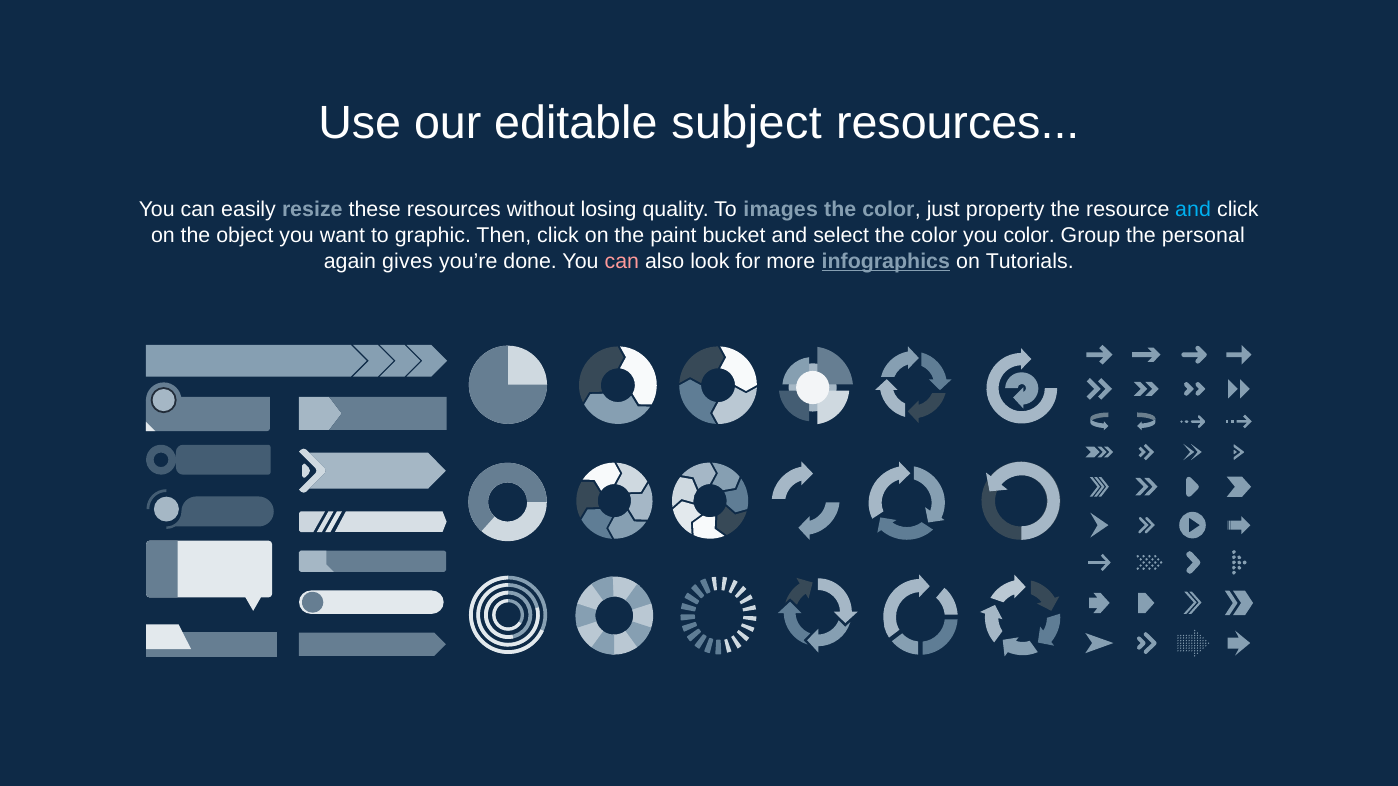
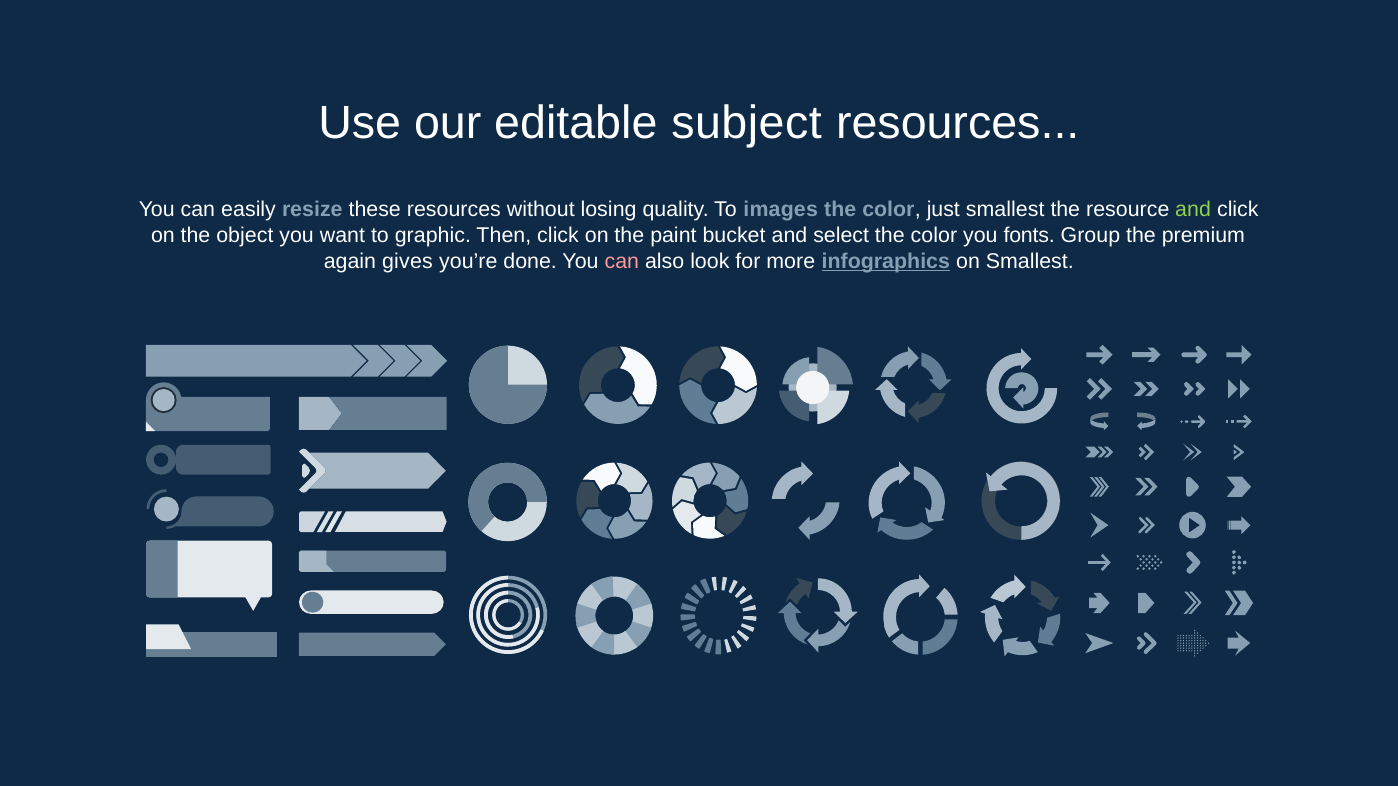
just property: property -> smallest (1005, 210)
and colour: light blue -> light green (1193, 210)
you color: color -> fonts (1029, 236)
personal: personal -> premium (1203, 236)
on Tutorials: Tutorials -> Smallest (1030, 261)
